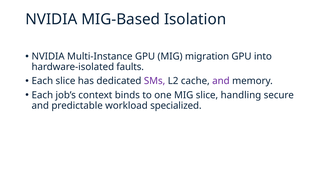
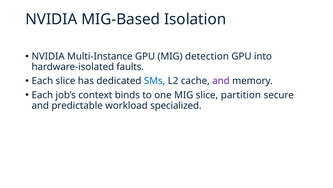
migration: migration -> detection (207, 56)
SMs colour: purple -> blue (155, 81)
handling: handling -> partition (241, 95)
